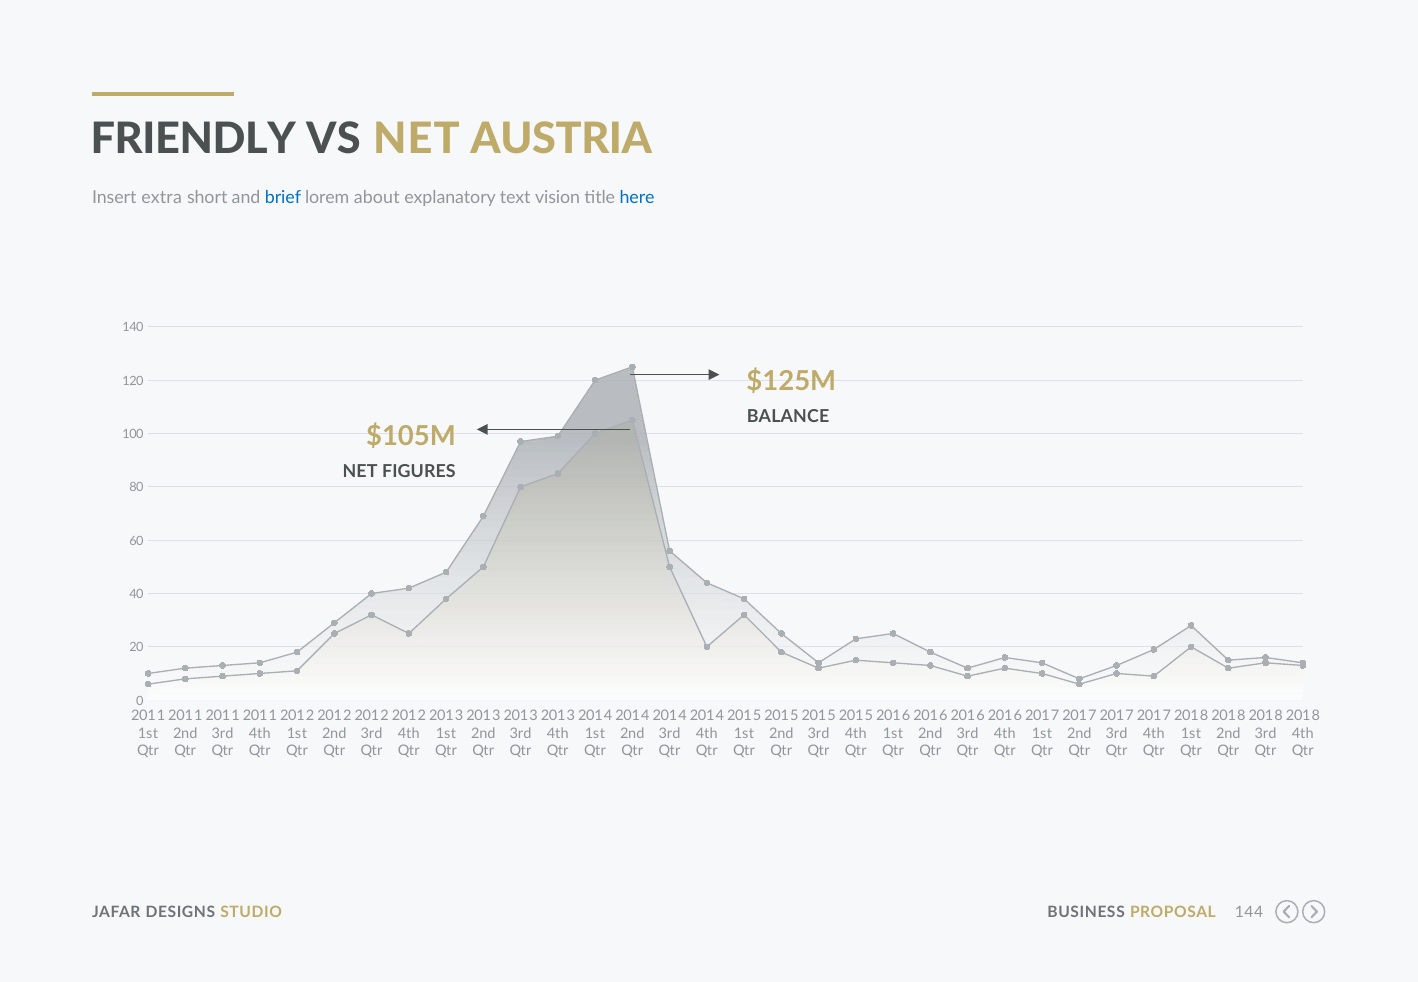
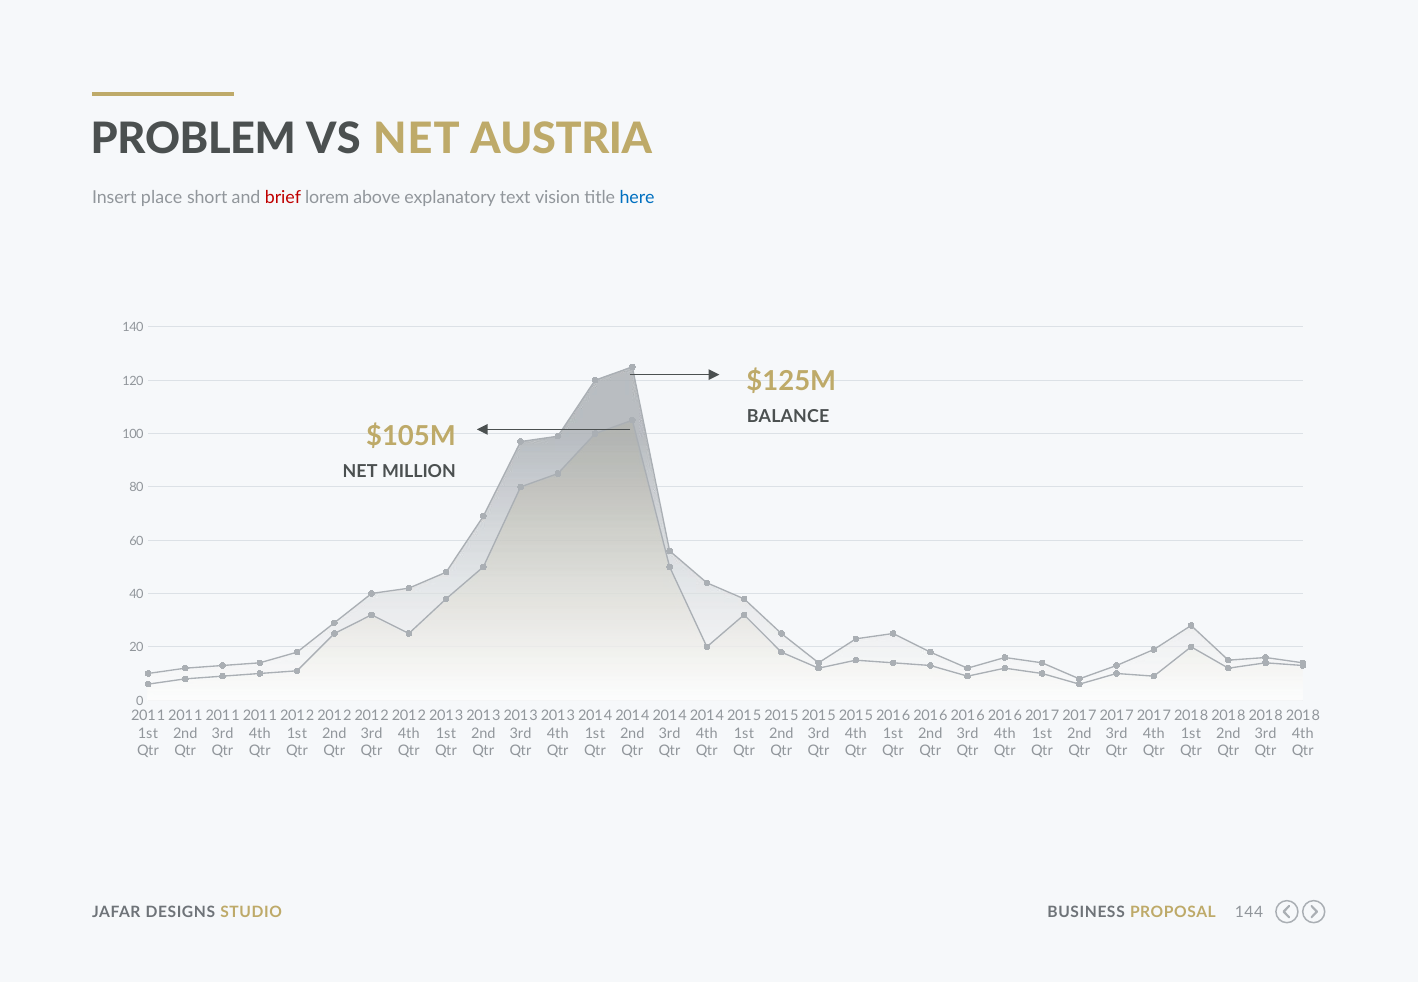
FRIENDLY: FRIENDLY -> PROBLEM (193, 139)
extra: extra -> place (162, 197)
brief colour: blue -> red (283, 197)
about: about -> above (377, 197)
FIGURES: FIGURES -> MILLION (419, 472)
